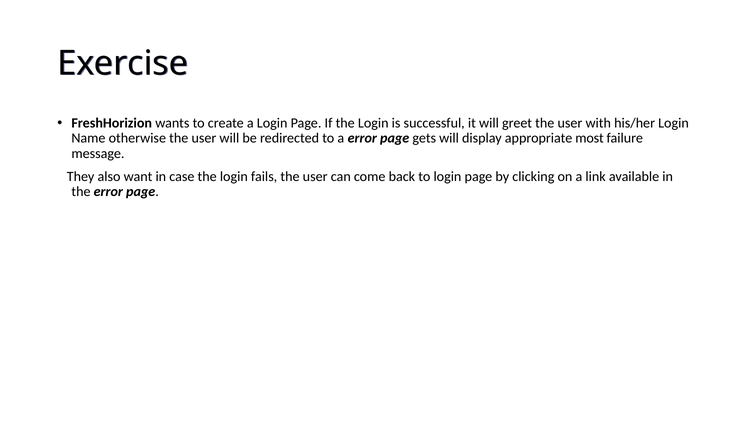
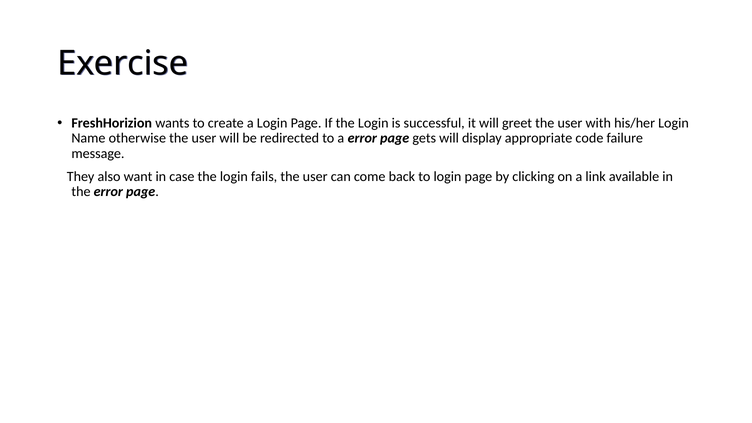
most: most -> code (589, 138)
